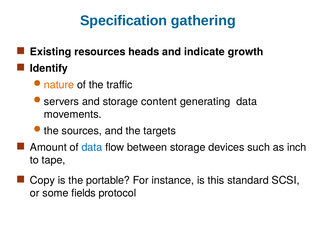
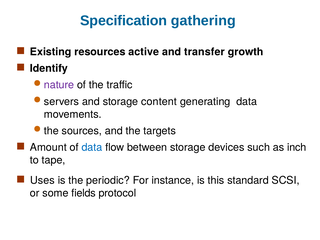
heads: heads -> active (144, 52)
indicate: indicate -> transfer (204, 52)
nature colour: orange -> purple (59, 85)
Copy: Copy -> Uses (42, 180)
portable: portable -> periodic (108, 180)
